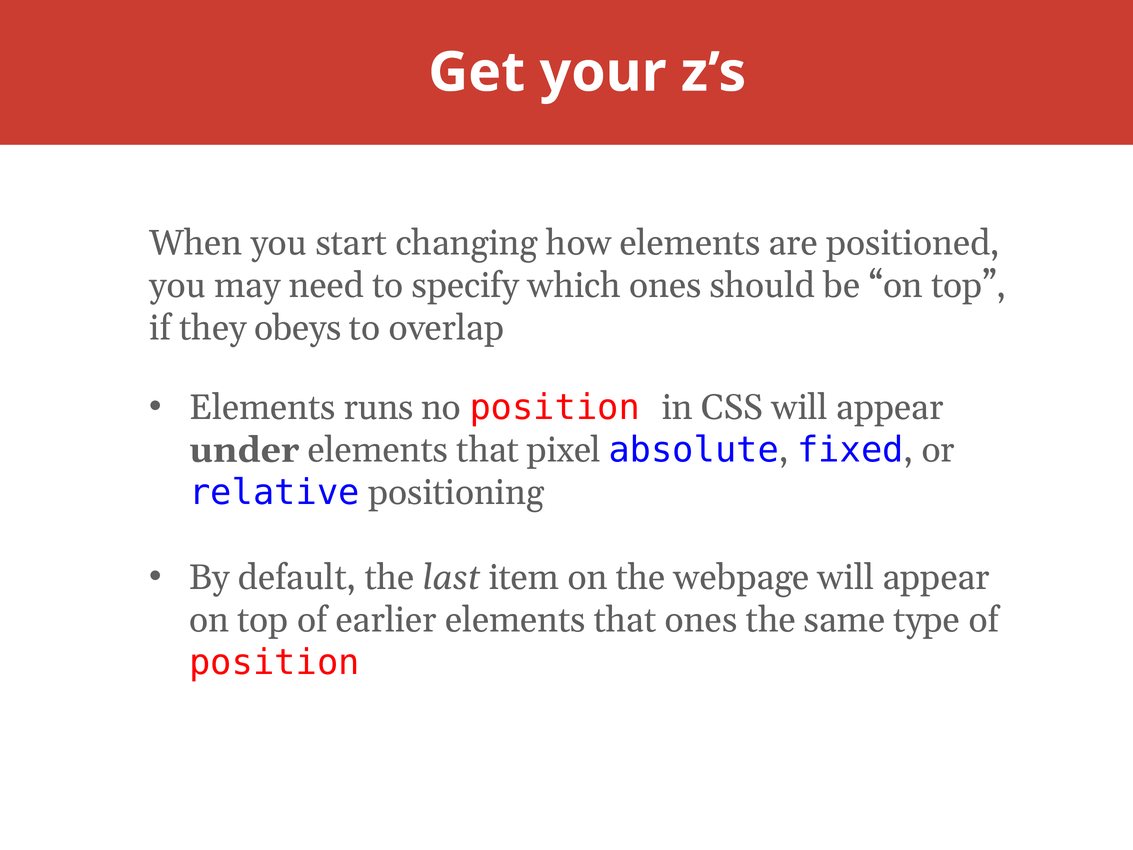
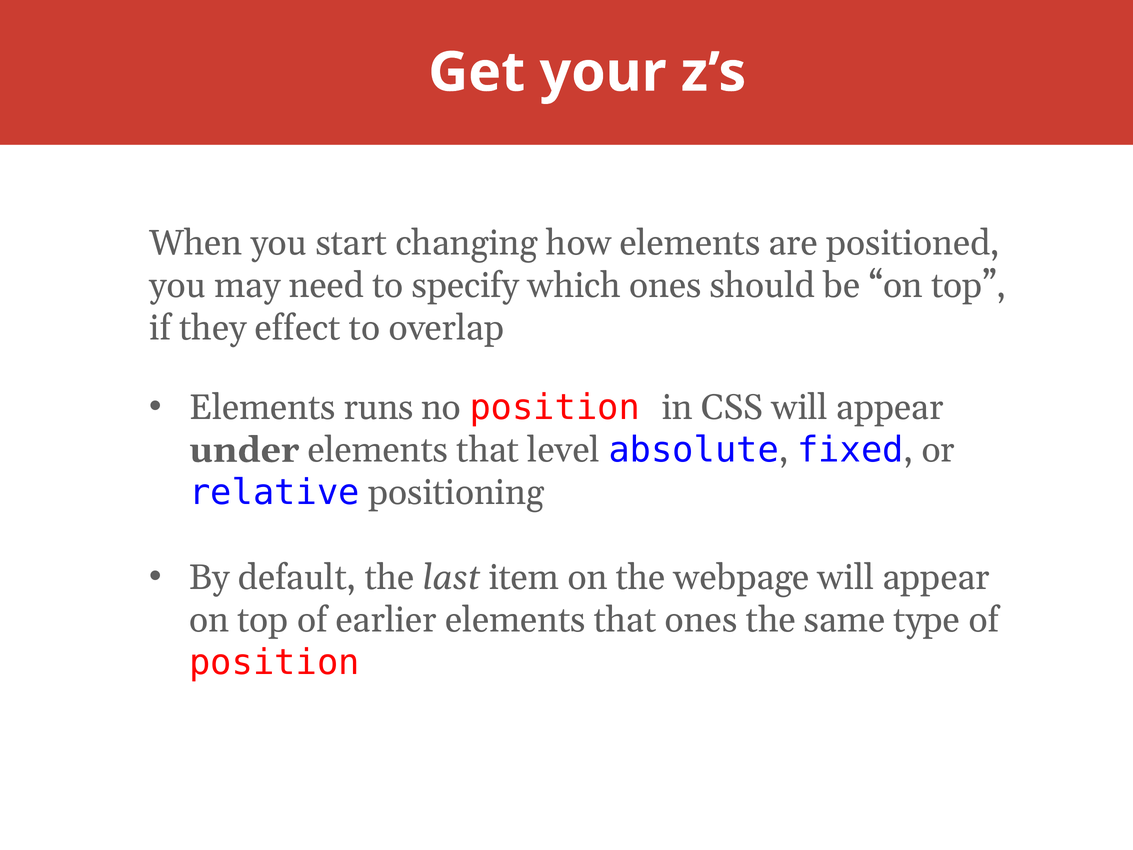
obeys: obeys -> effect (298, 328)
pixel: pixel -> level (564, 450)
